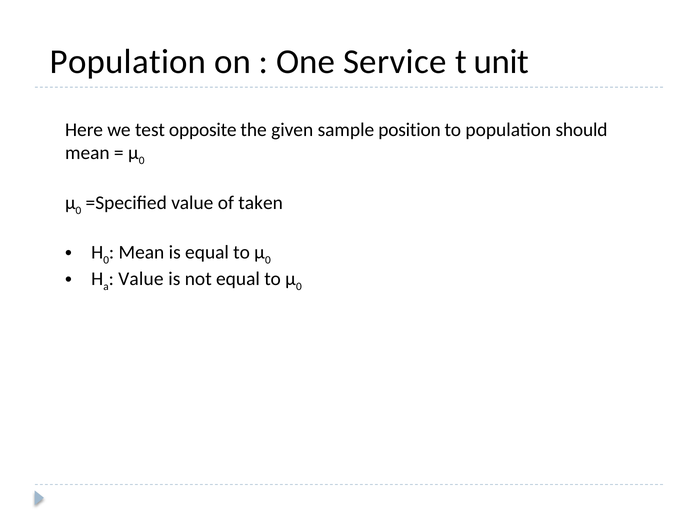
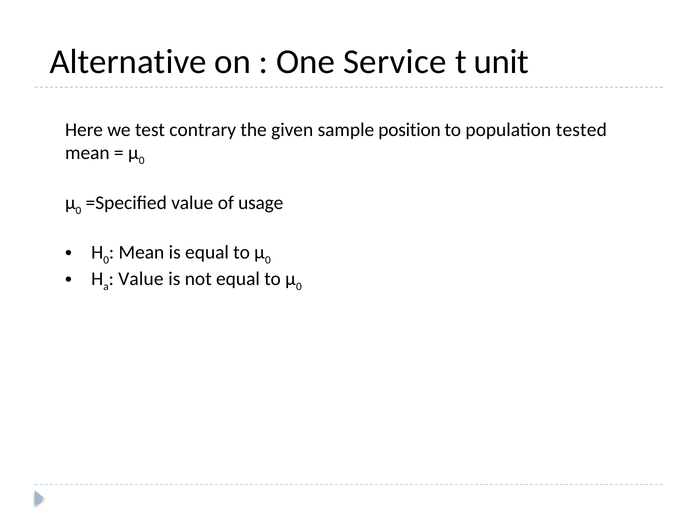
Population: Population -> Alternative (128, 62)
opposite: opposite -> contrary (203, 130)
should: should -> tested (581, 130)
taken: taken -> usage (261, 203)
